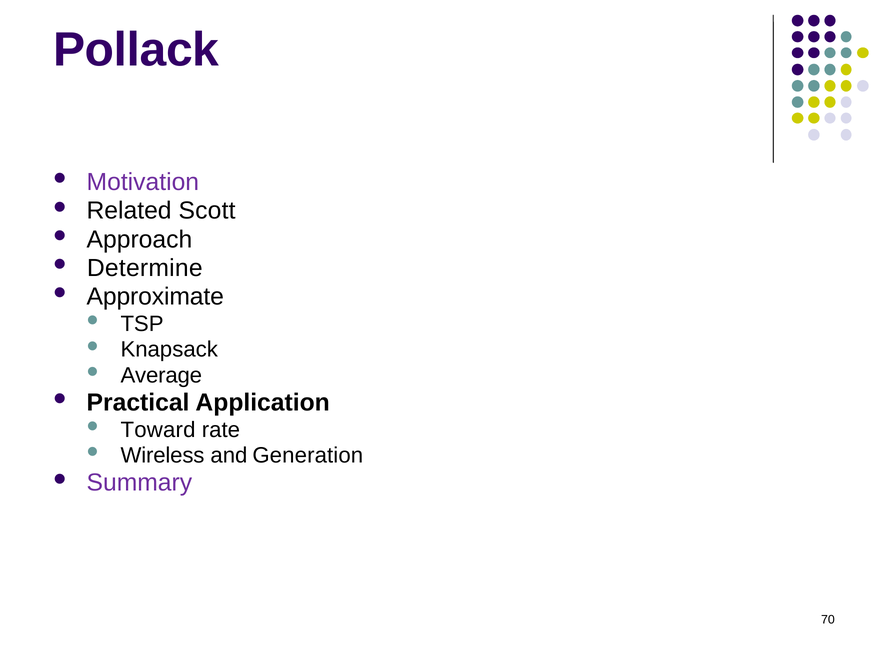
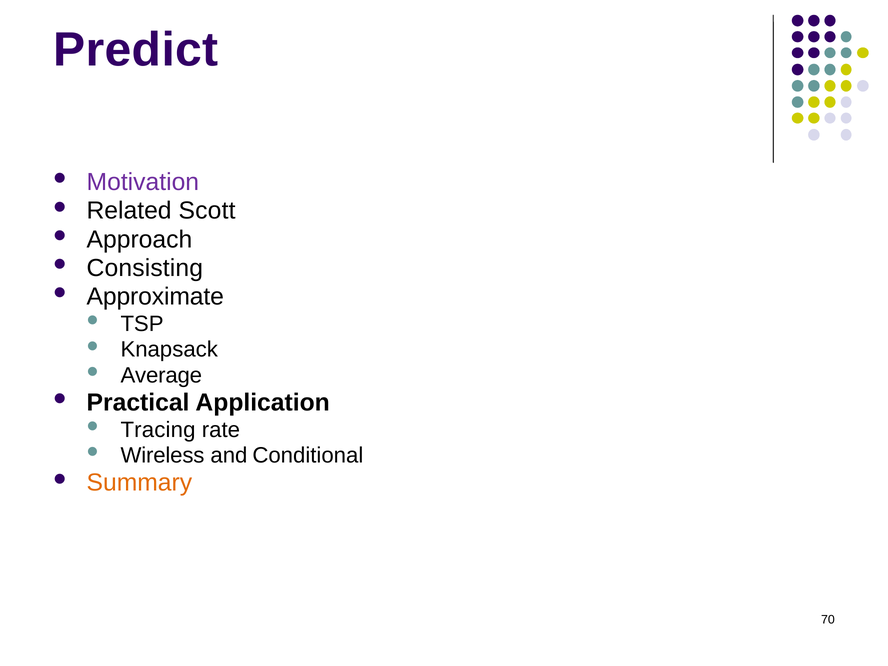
Pollack: Pollack -> Predict (136, 50)
Determine: Determine -> Consisting (145, 268)
Toward: Toward -> Tracing (158, 430)
Generation: Generation -> Conditional (308, 456)
Summary colour: purple -> orange (139, 483)
